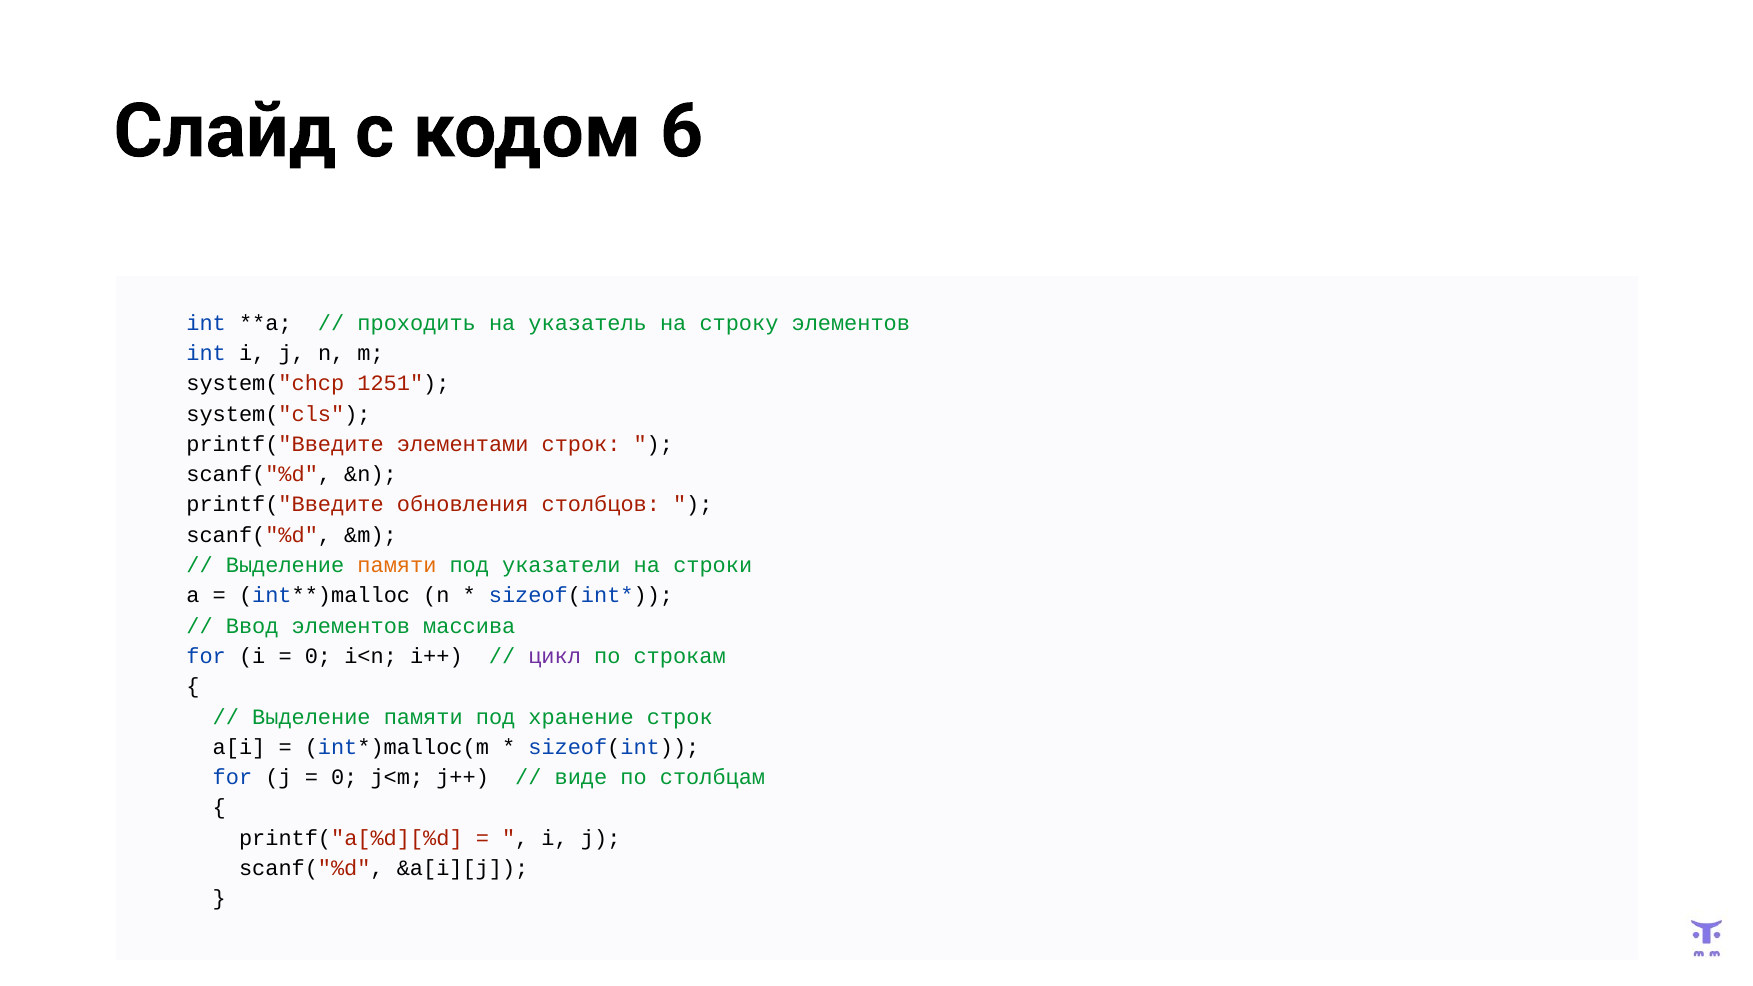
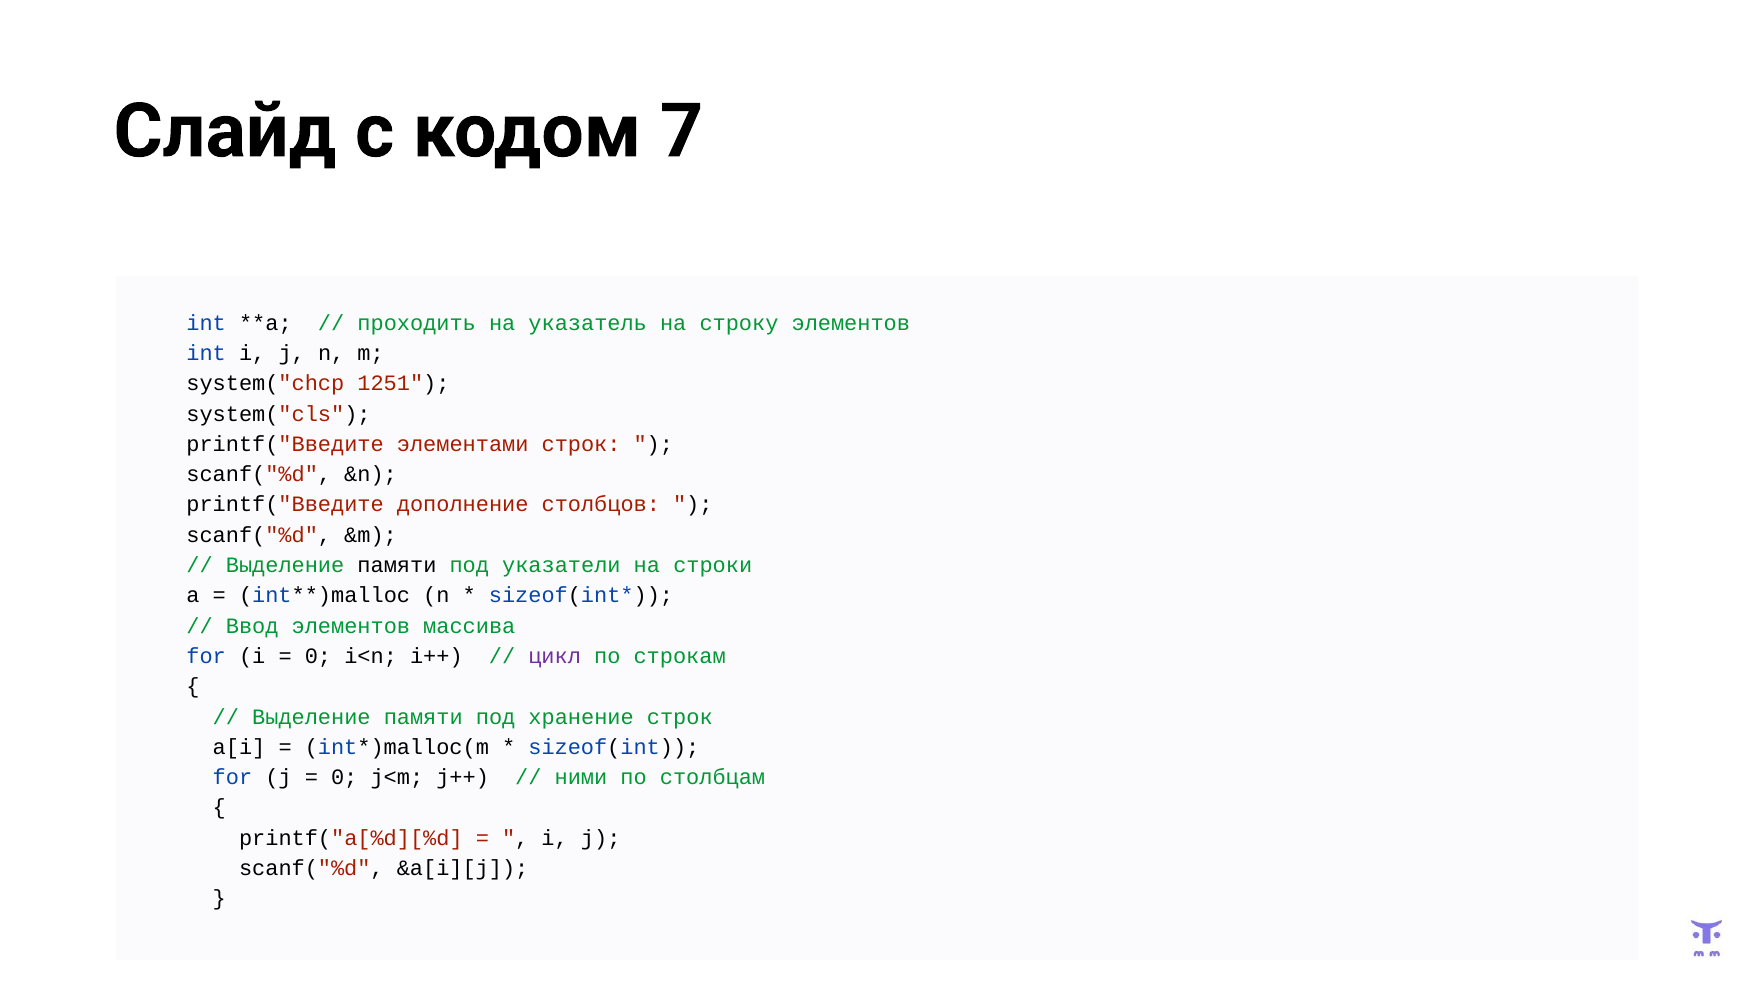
6: 6 -> 7 (682, 132)
обновления: обновления -> дополнение (463, 505)
памяти colour: orange -> black (397, 565)
виде: виде -> ними (581, 777)
